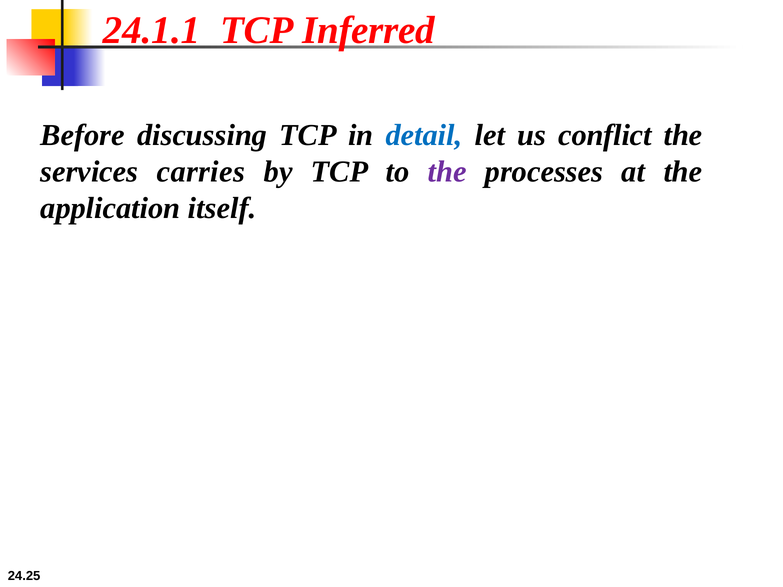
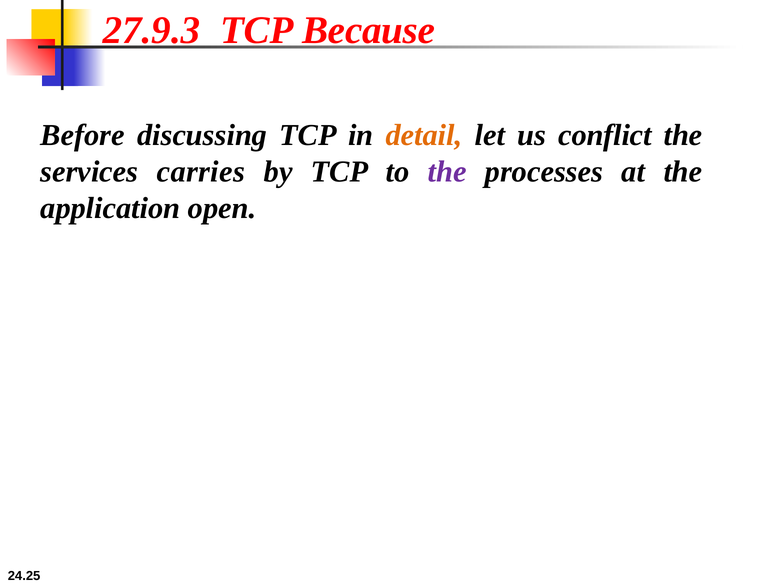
24.1.1: 24.1.1 -> 27.9.3 (151, 30)
Inferred: Inferred -> Because (369, 30)
detail colour: blue -> orange (424, 135)
itself: itself -> open (222, 208)
